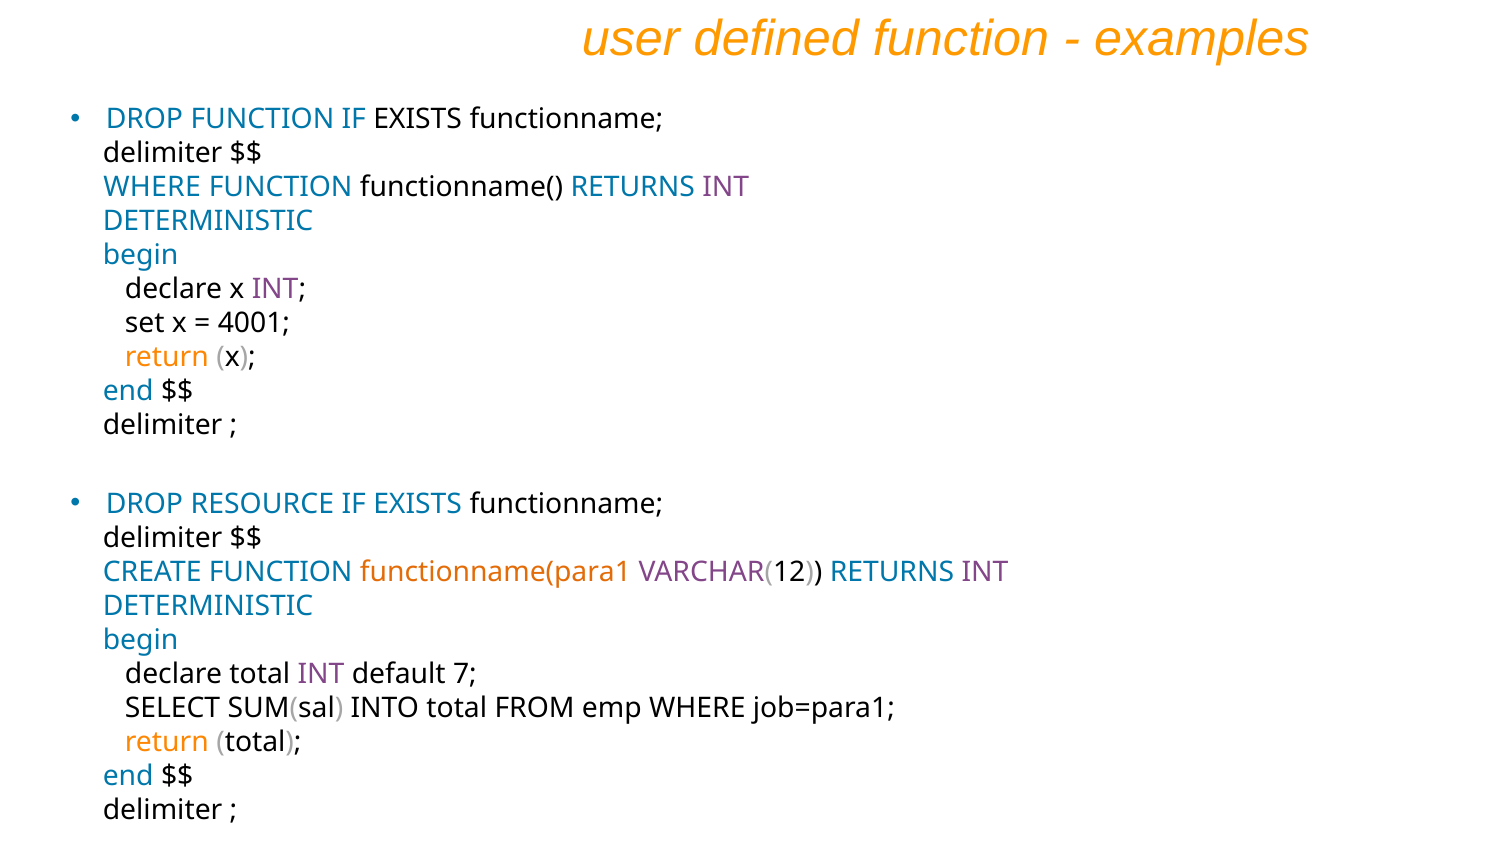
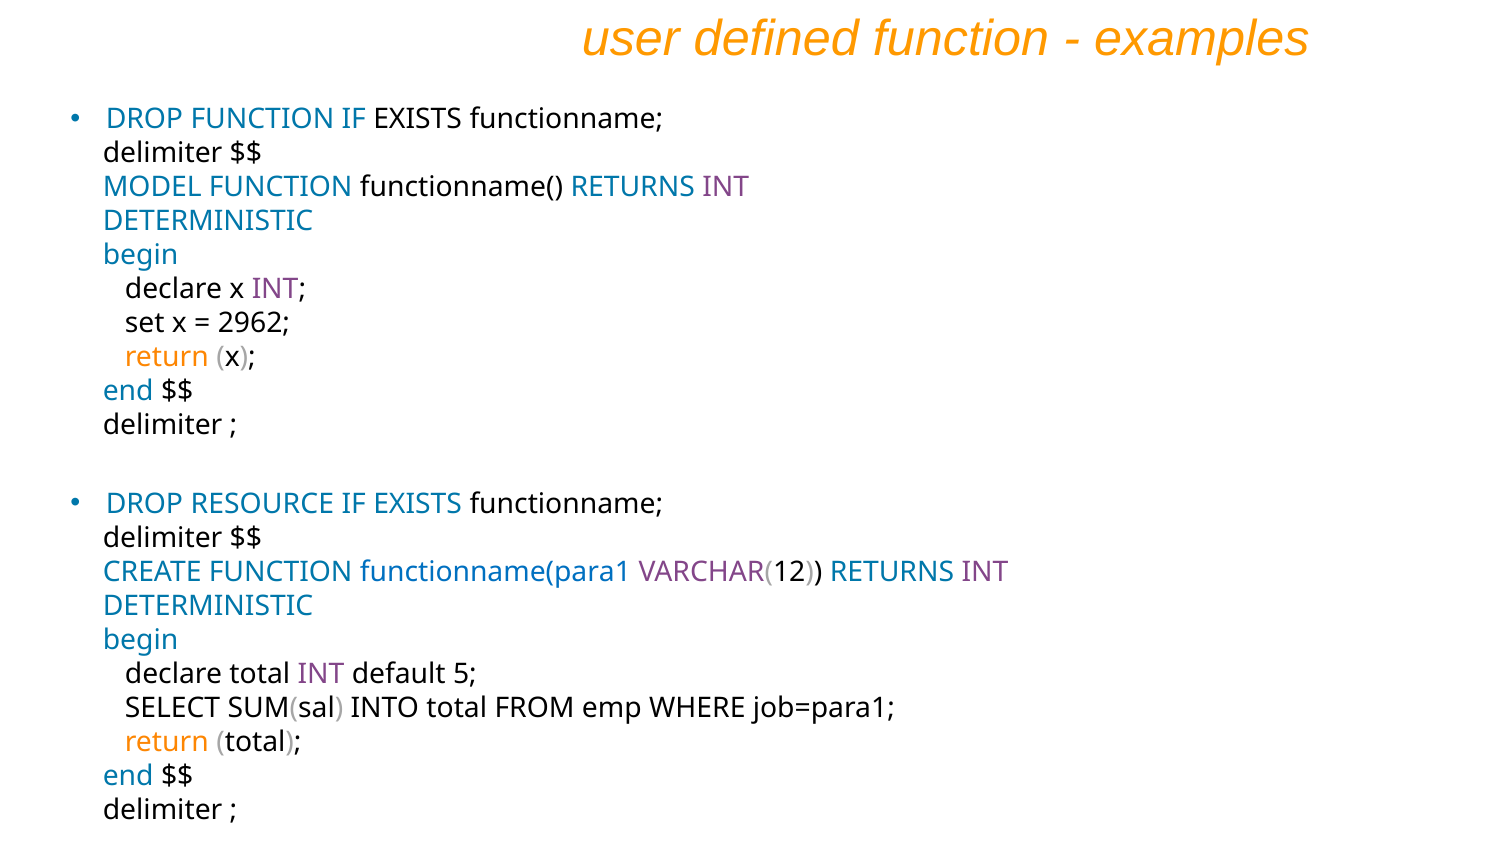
WHERE: WHERE -> MODEL (152, 188)
4001: 4001 -> 2962 (254, 323)
functionname(para1 colour: orange -> blue (495, 571)
7: 7 -> 5 (465, 673)
